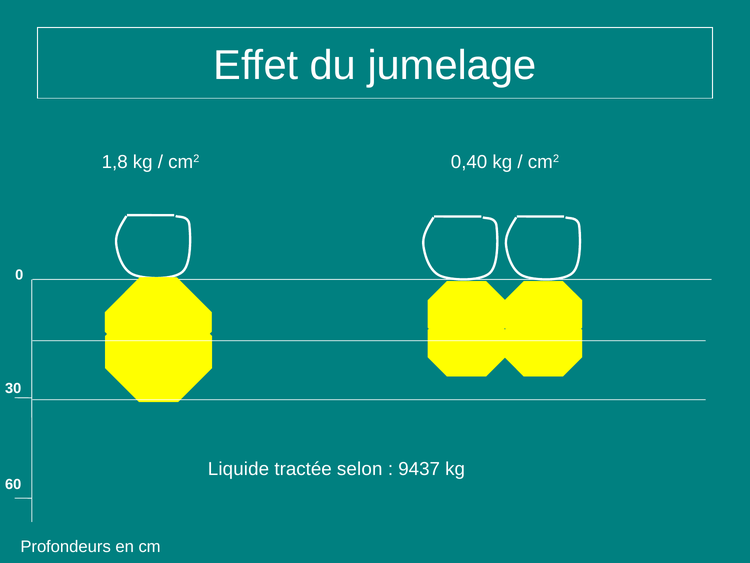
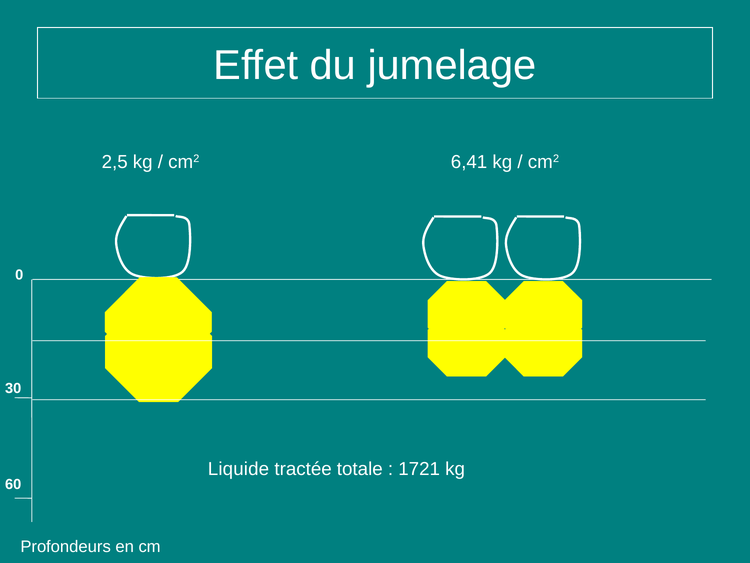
1,8: 1,8 -> 2,5 (115, 162)
0,40: 0,40 -> 6,41 (469, 162)
selon: selon -> totale (360, 469)
9437: 9437 -> 1721 (419, 469)
